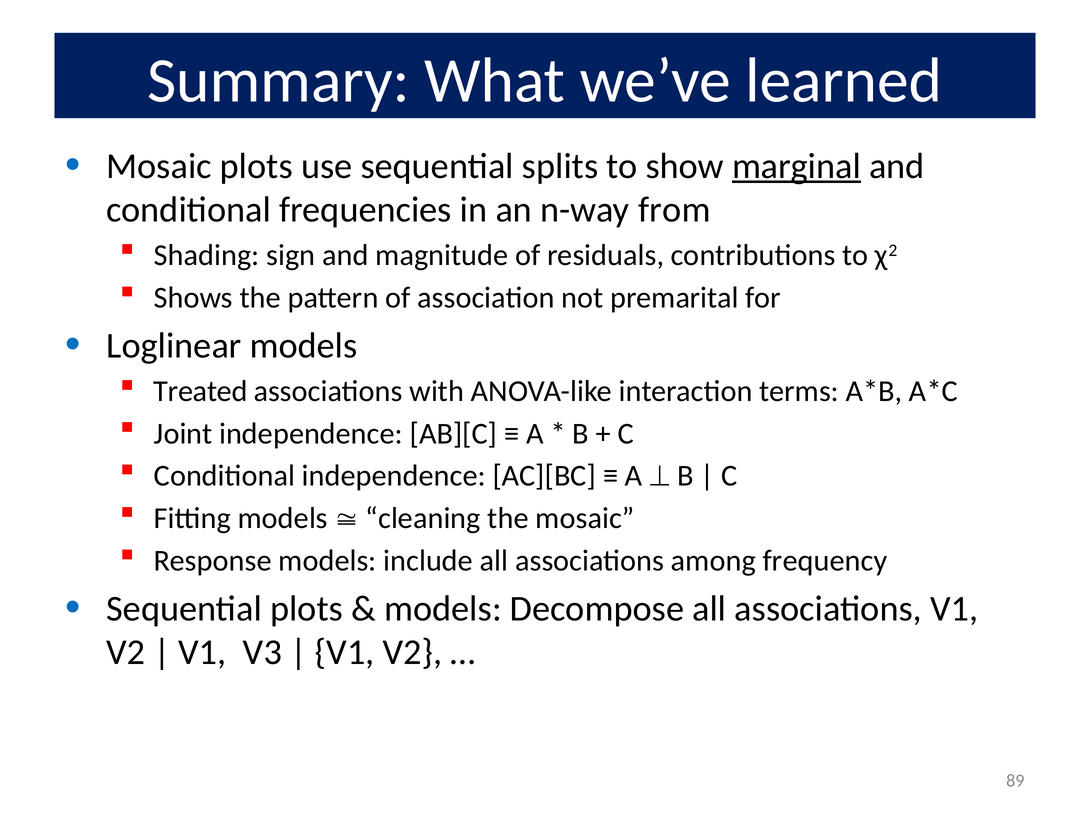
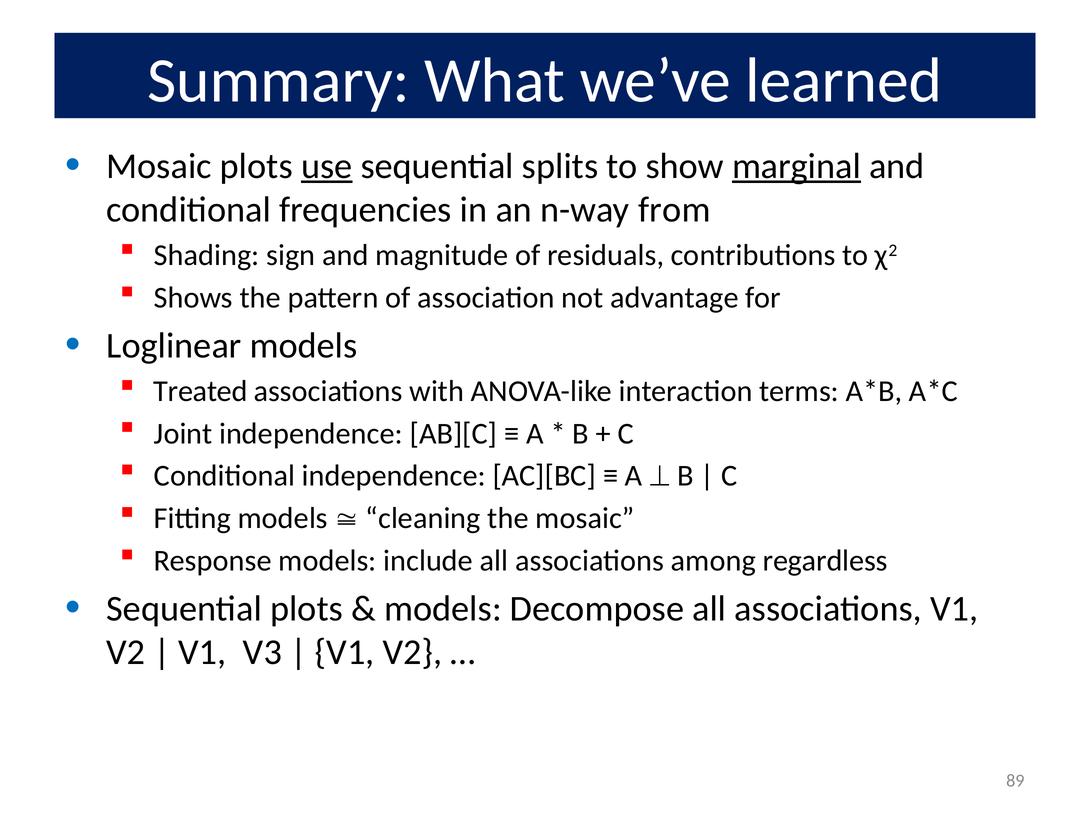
use underline: none -> present (327, 166)
premarital: premarital -> advantage (674, 298)
frequency: frequency -> regardless (825, 560)
